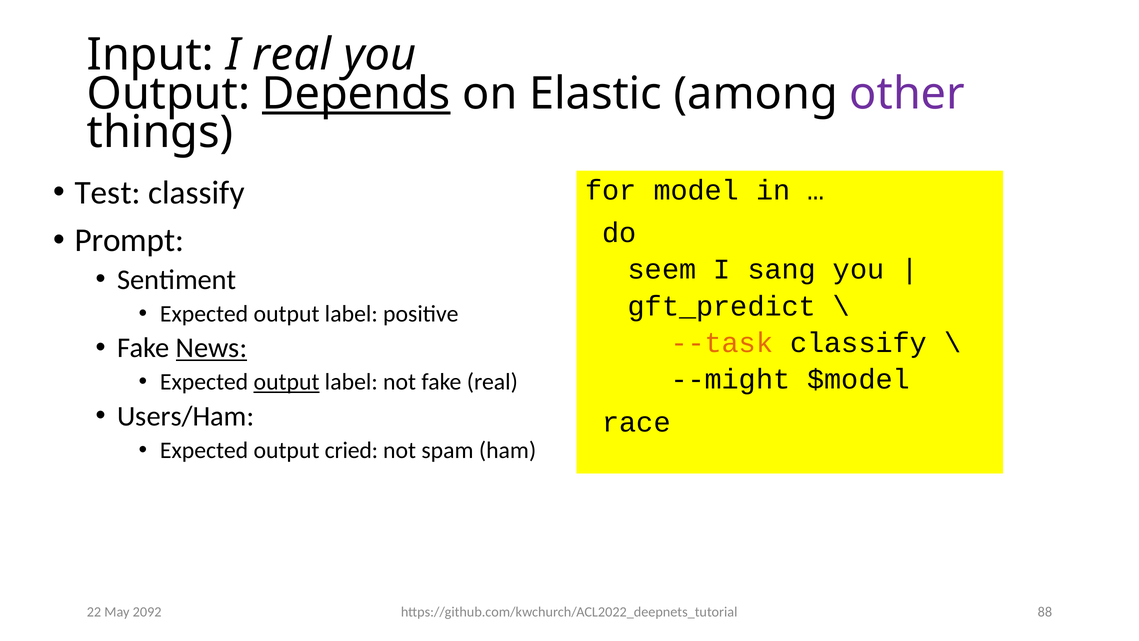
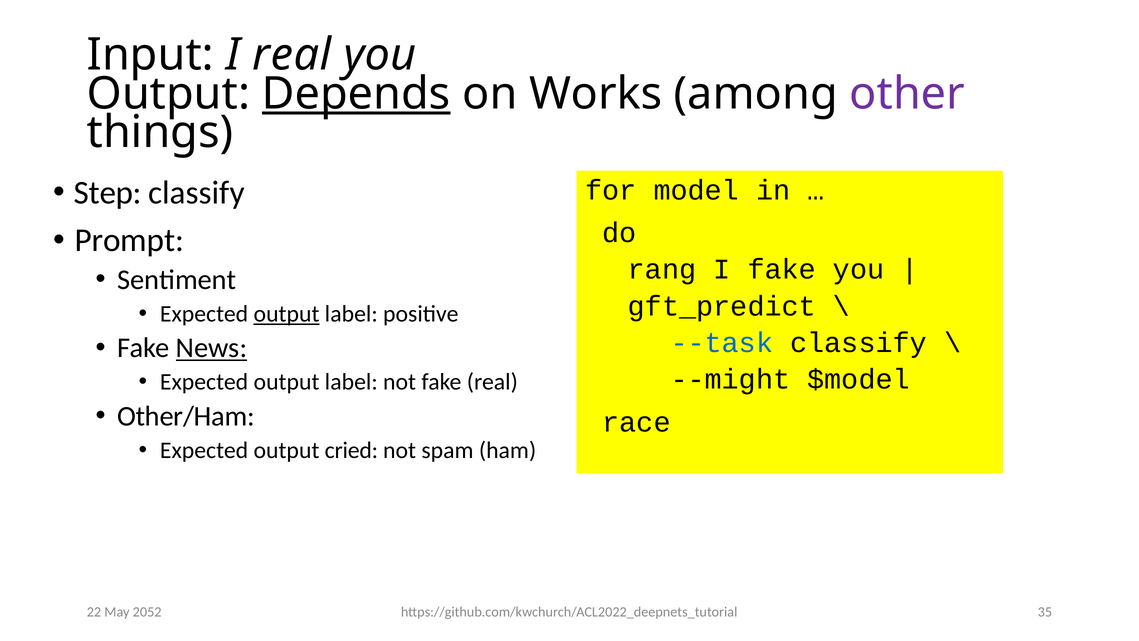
Elastic: Elastic -> Works (596, 94)
Test: Test -> Step (108, 193)
seem: seem -> rang (662, 269)
I sang: sang -> fake (782, 269)
output underline: none -> present (287, 314)
--task colour: orange -> blue (722, 343)
output underline: present -> none (287, 382)
Users/Ham: Users/Ham -> Other/Ham (186, 416)
88: 88 -> 35 (1045, 612)
2092: 2092 -> 2052 (147, 612)
